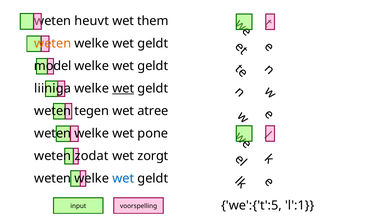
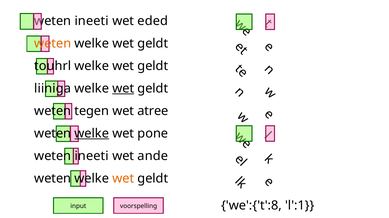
heuvt: heuvt -> ineeti (92, 21)
them: them -> eded (153, 21)
model: model -> touhrl (53, 66)
welke underline: none -> present (92, 134)
zodat: zodat -> ineeti (92, 156)
zorgt: zorgt -> ande (153, 156)
wet colour: blue -> orange (123, 179)
we':{'t':5: we':{'t':5 -> we':{'t':8 (251, 206)
